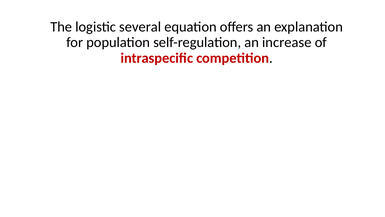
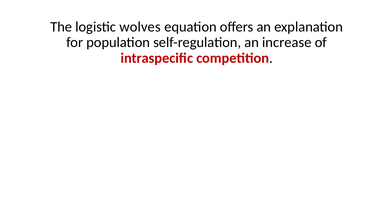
several: several -> wolves (140, 27)
